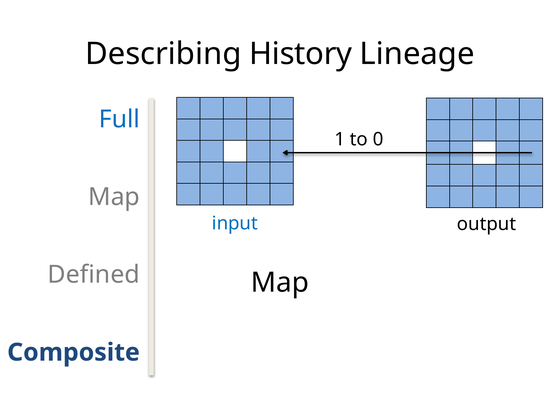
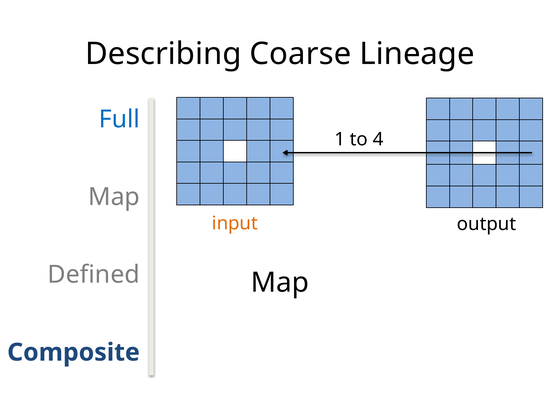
History: History -> Coarse (300, 54)
0: 0 -> 4 (378, 139)
input colour: blue -> orange (235, 223)
